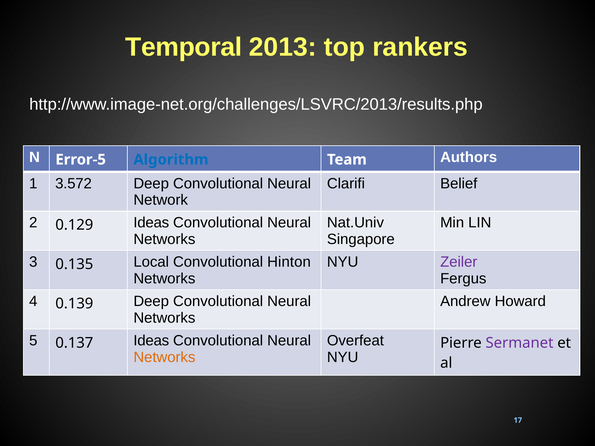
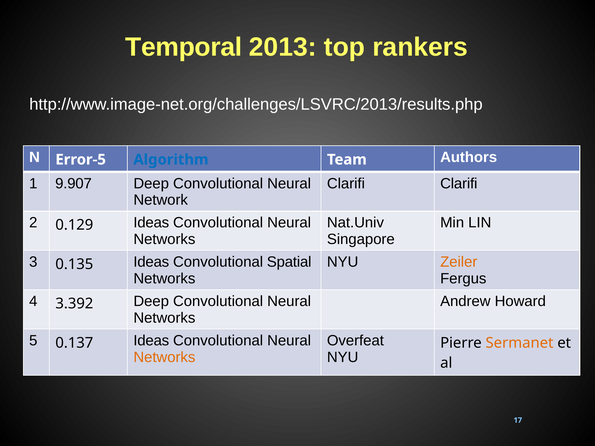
3.572: 3.572 -> 9.907 (73, 184)
Clarifi Belief: Belief -> Clarifi (459, 184)
0.135 Local: Local -> Ideas (151, 262)
Hinton: Hinton -> Spatial (289, 262)
Zeiler colour: purple -> orange (459, 262)
0.139: 0.139 -> 3.392 (74, 304)
Sermanet colour: purple -> orange (520, 343)
